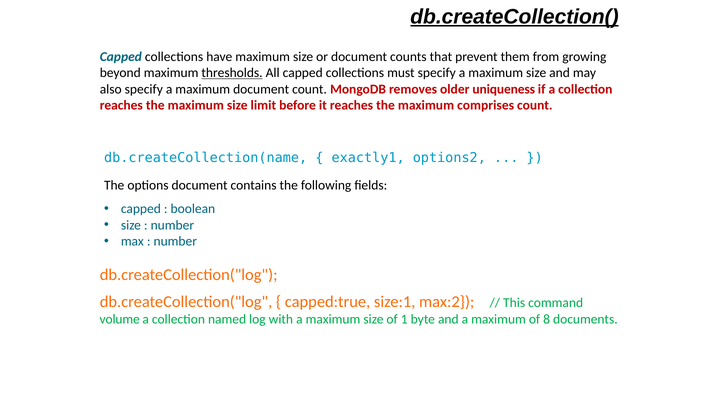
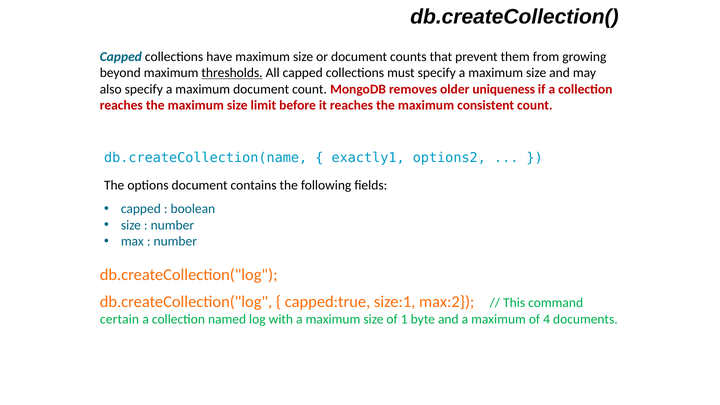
db.createCollection( underline: present -> none (514, 17)
comprises: comprises -> consistent (486, 105)
volume: volume -> certain (120, 320)
8: 8 -> 4 (547, 320)
